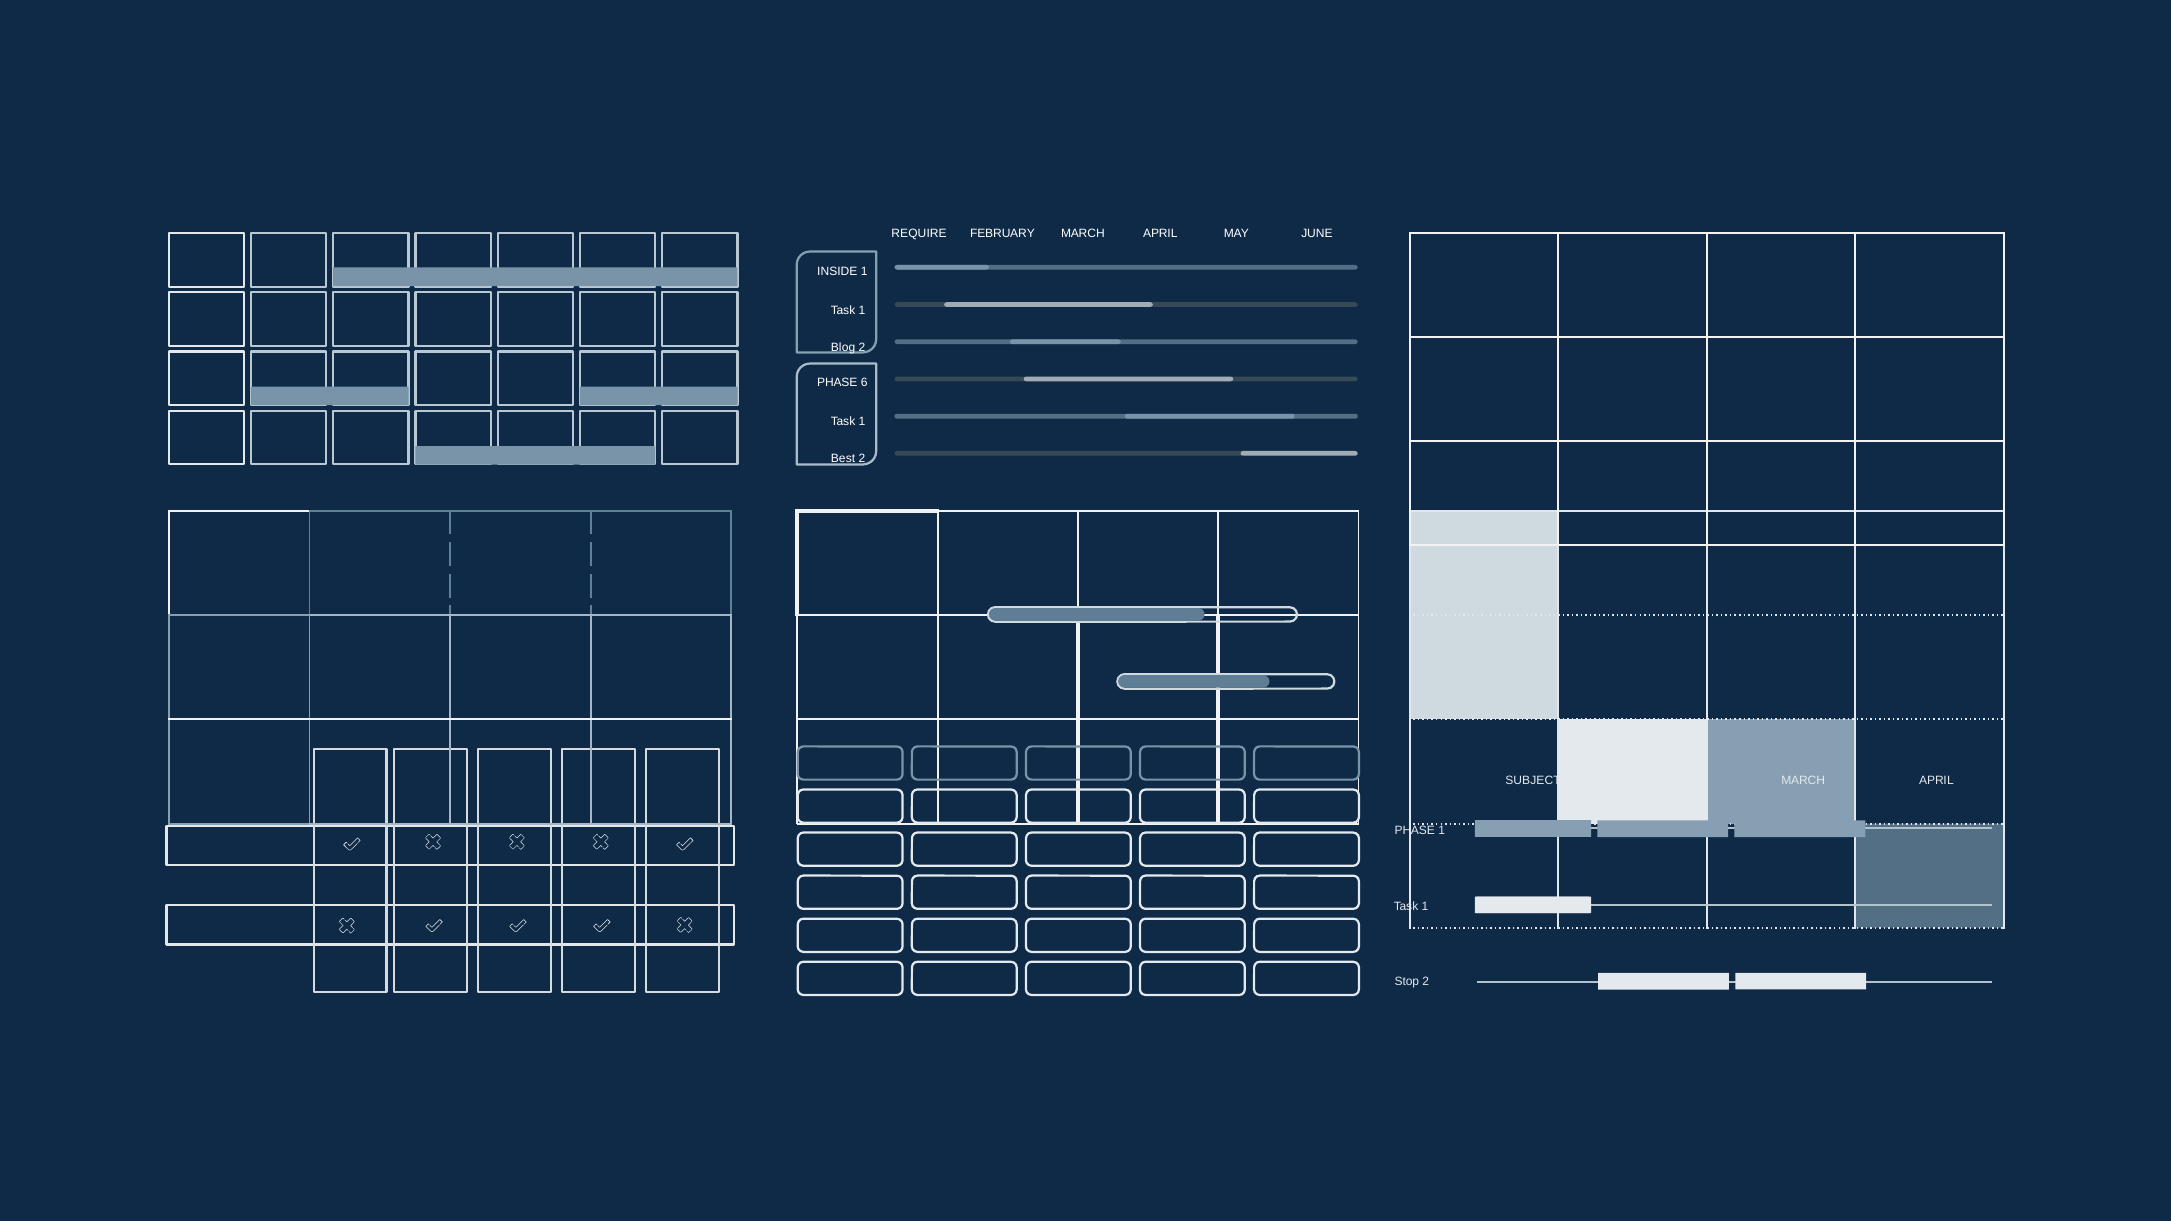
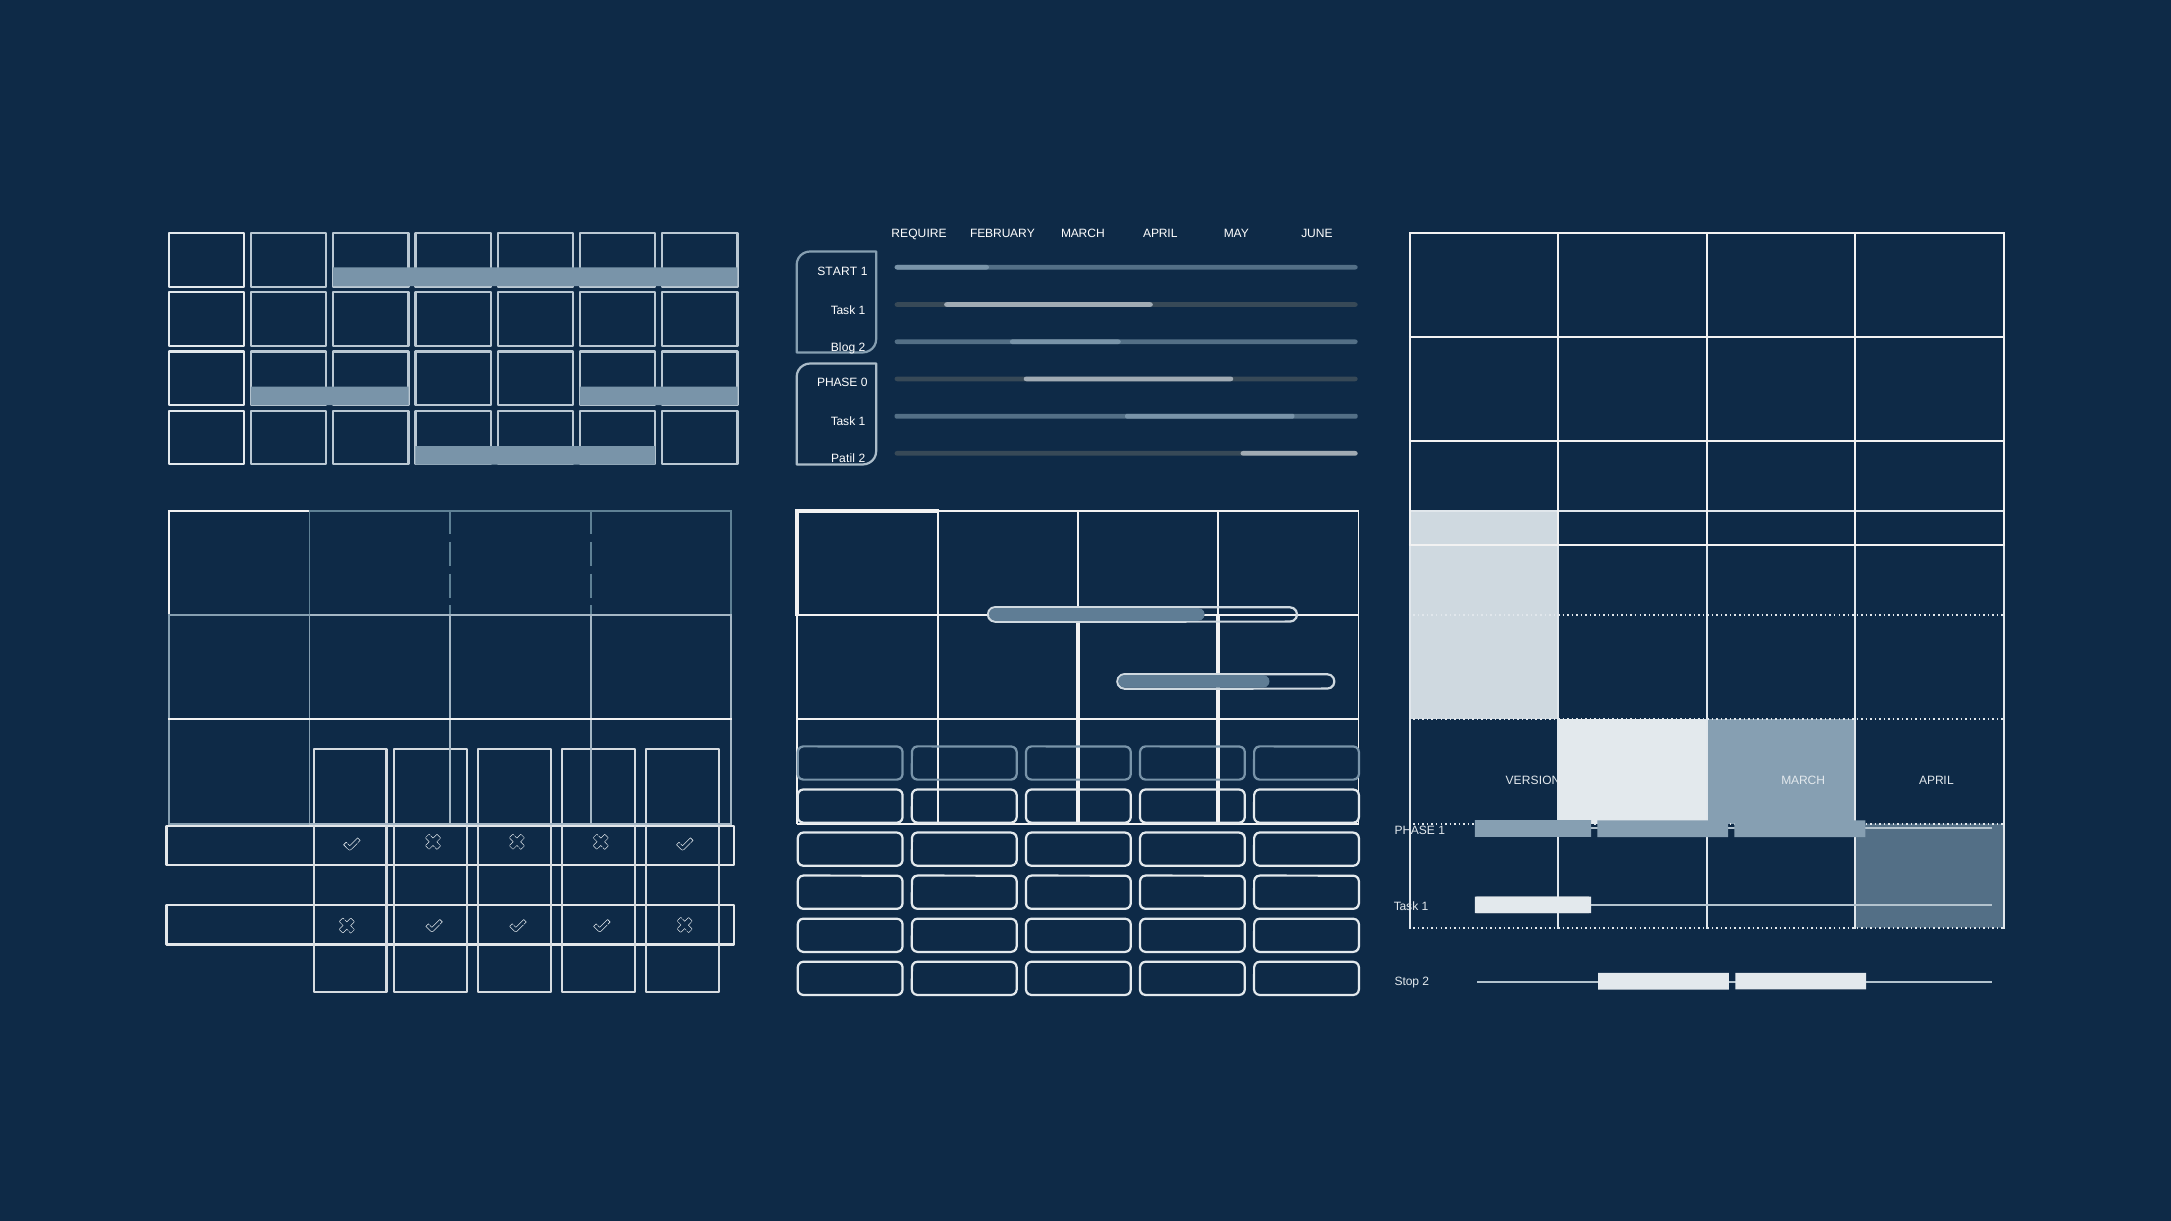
INSIDE: INSIDE -> START (837, 272)
6: 6 -> 0 (864, 382)
Best: Best -> Patil (843, 459)
SUBJECT: SUBJECT -> VERSION (1533, 781)
